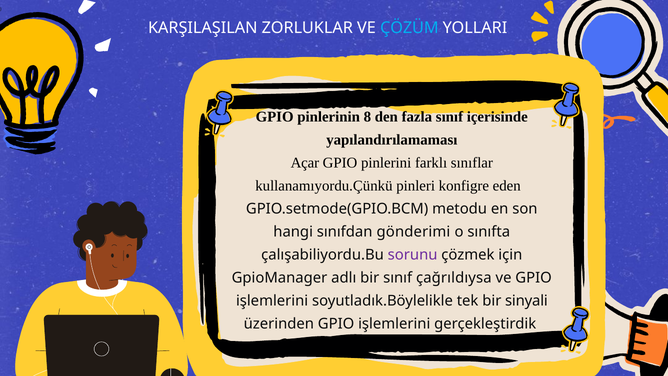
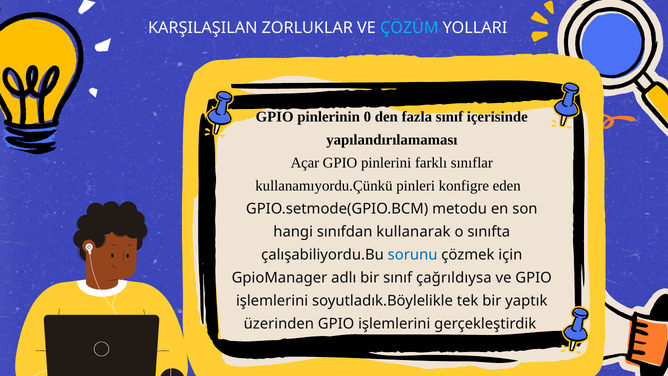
8: 8 -> 0 (367, 117)
gönderimi: gönderimi -> kullanarak (413, 232)
sorunu colour: purple -> blue (413, 255)
sinyali: sinyali -> yaptık (526, 301)
